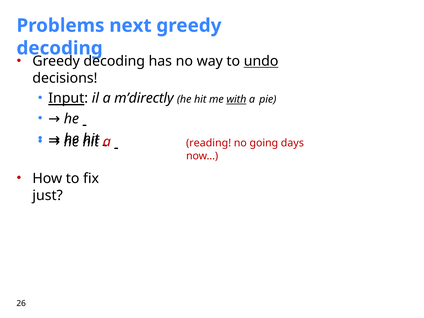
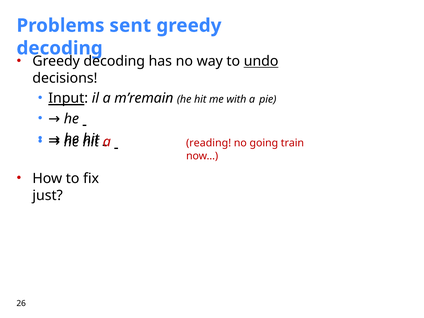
next: next -> sent (130, 26)
m’directly: m’directly -> m’remain (144, 98)
with underline: present -> none (236, 99)
days: days -> train (292, 143)
